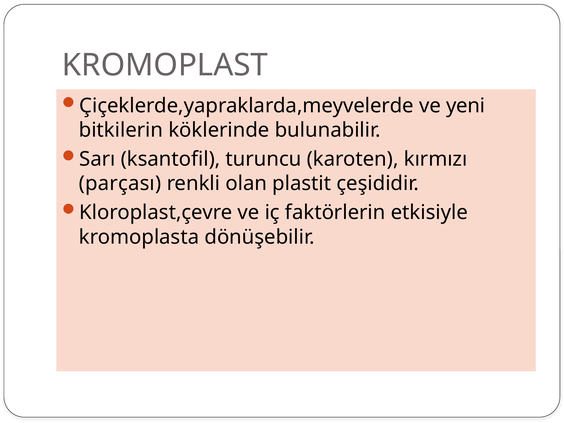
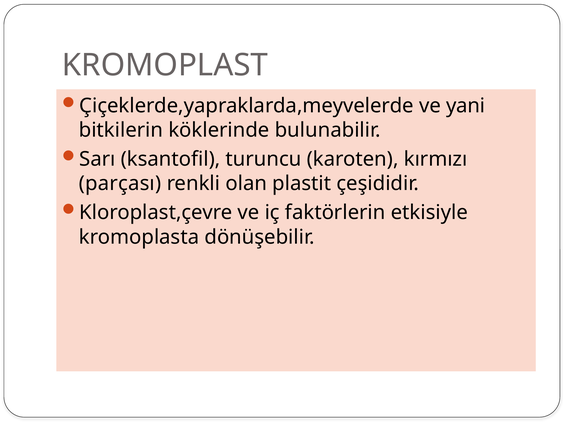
yeni: yeni -> yani (466, 106)
